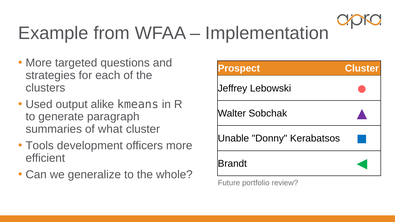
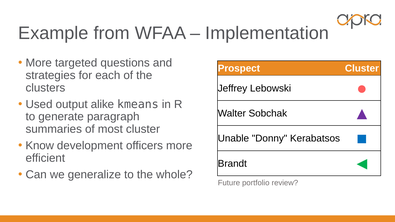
what: what -> most (110, 129)
Tools: Tools -> Know (40, 146)
